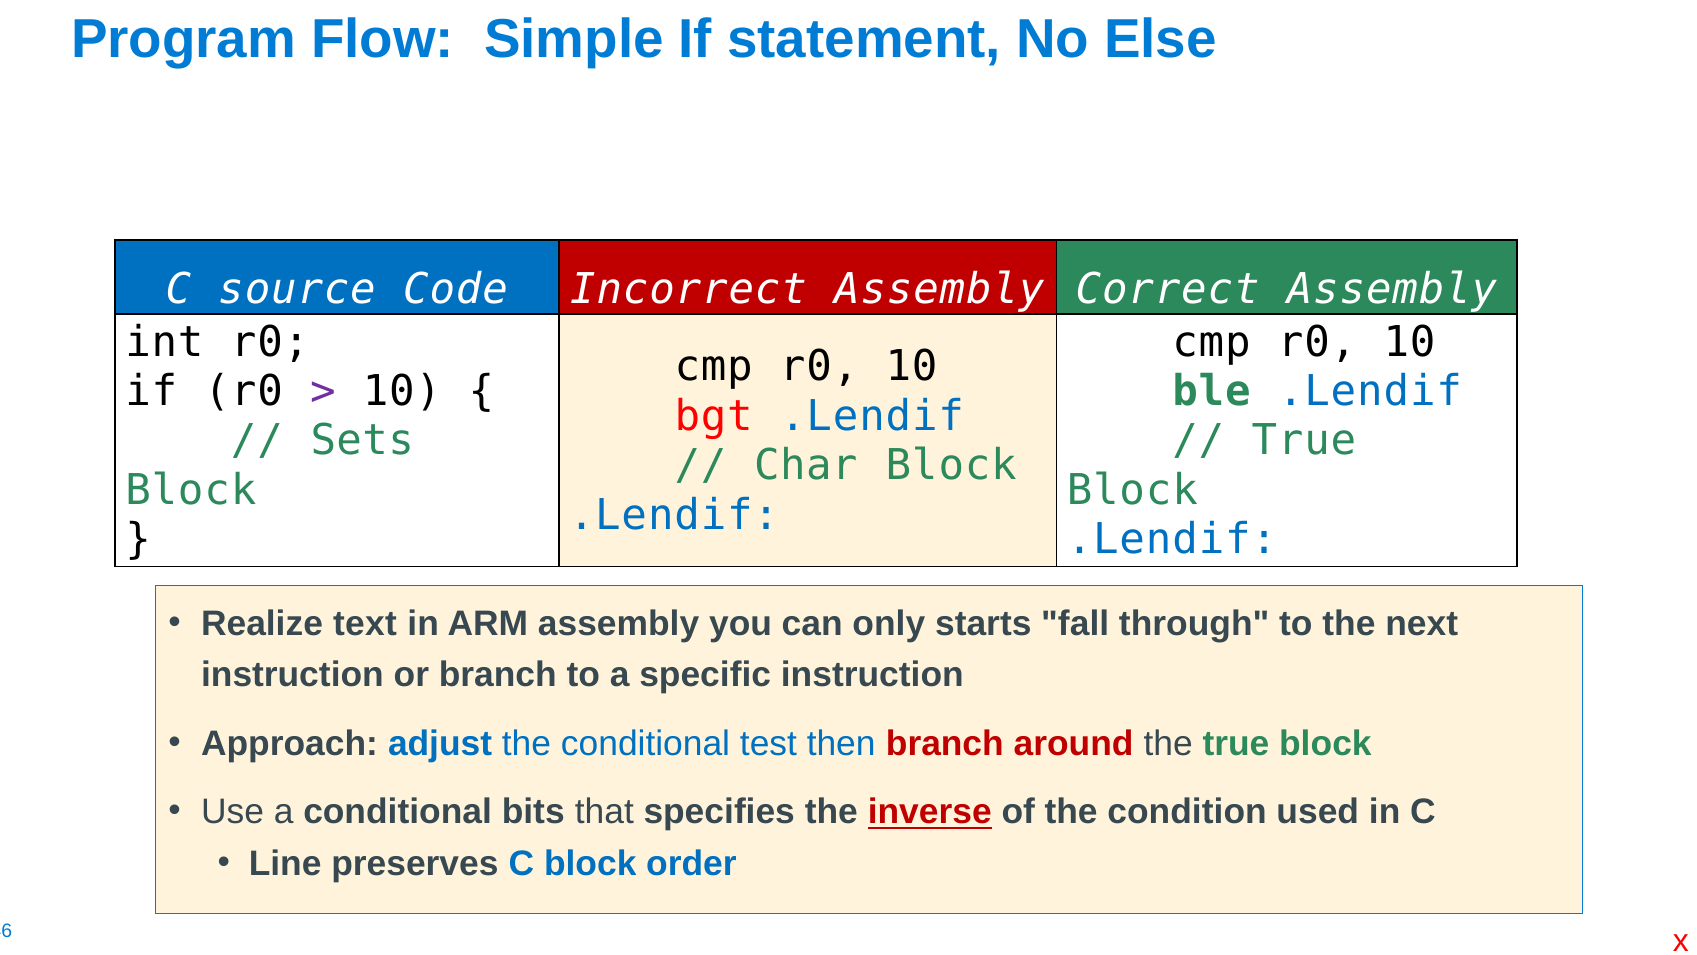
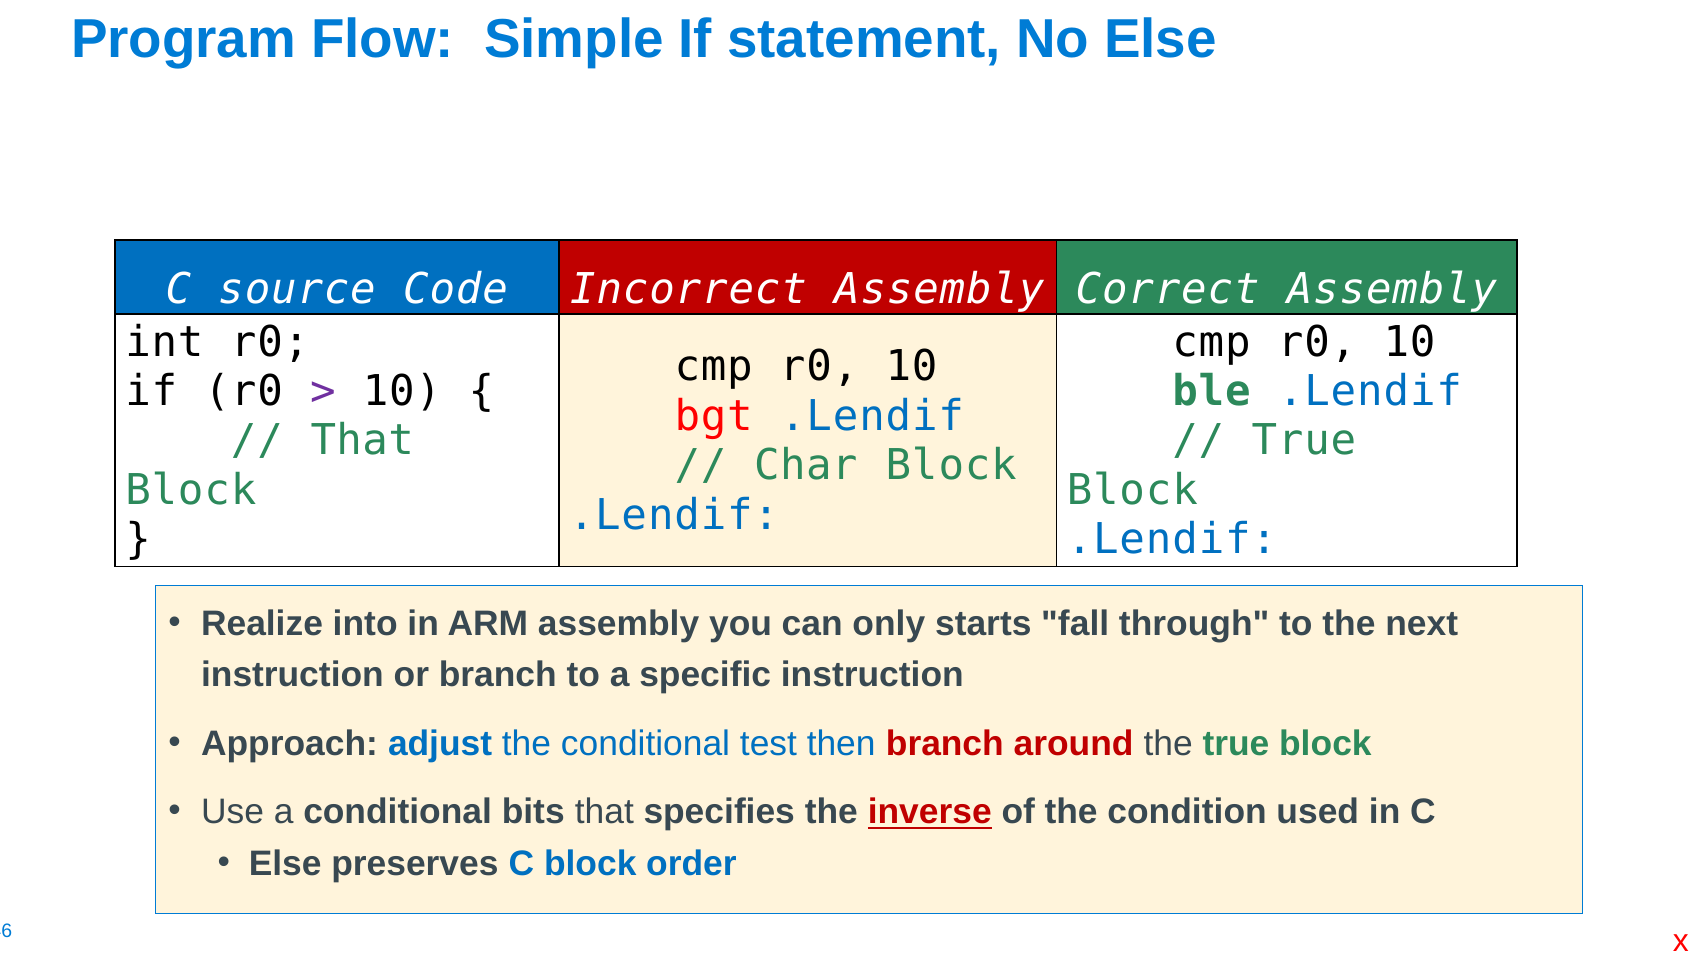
Sets: Sets -> That (362, 441)
text: text -> into (365, 624)
Line: Line -> Else (285, 863)
